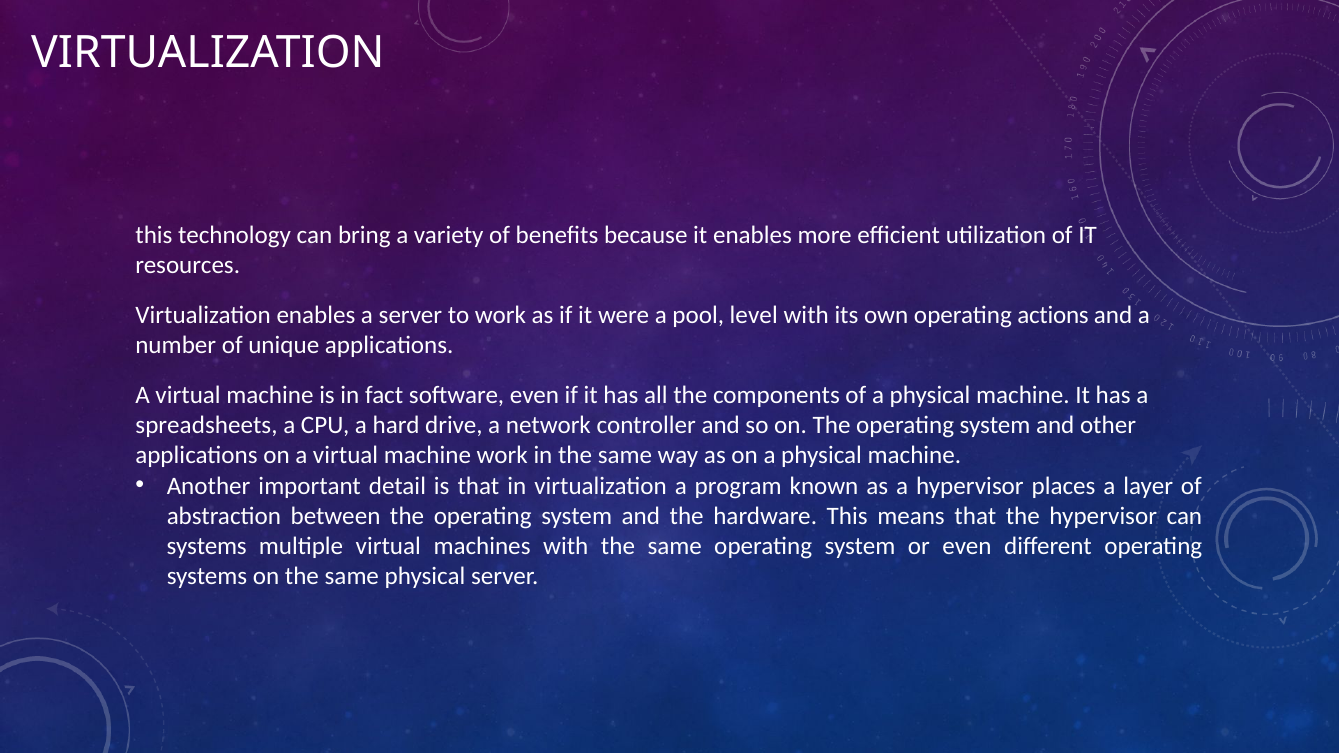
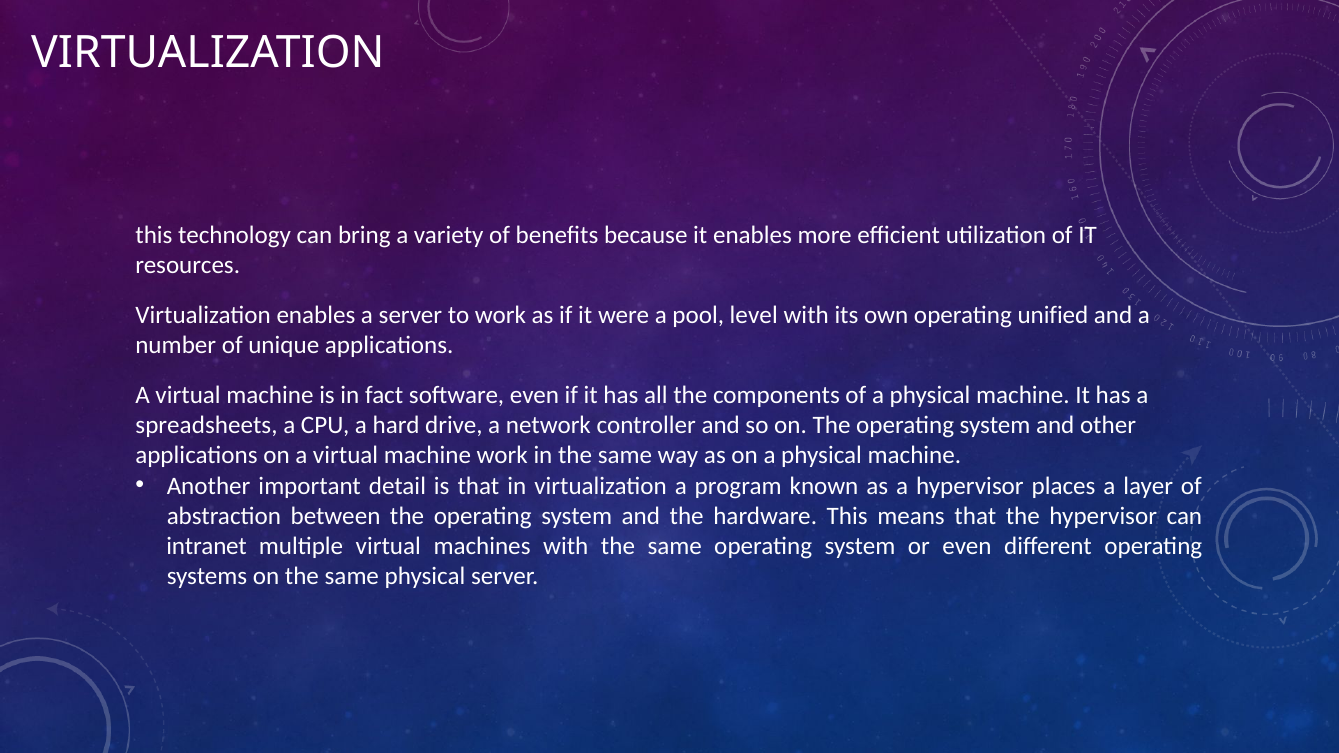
actions: actions -> unified (1053, 315)
systems: systems -> intranet (207, 546)
